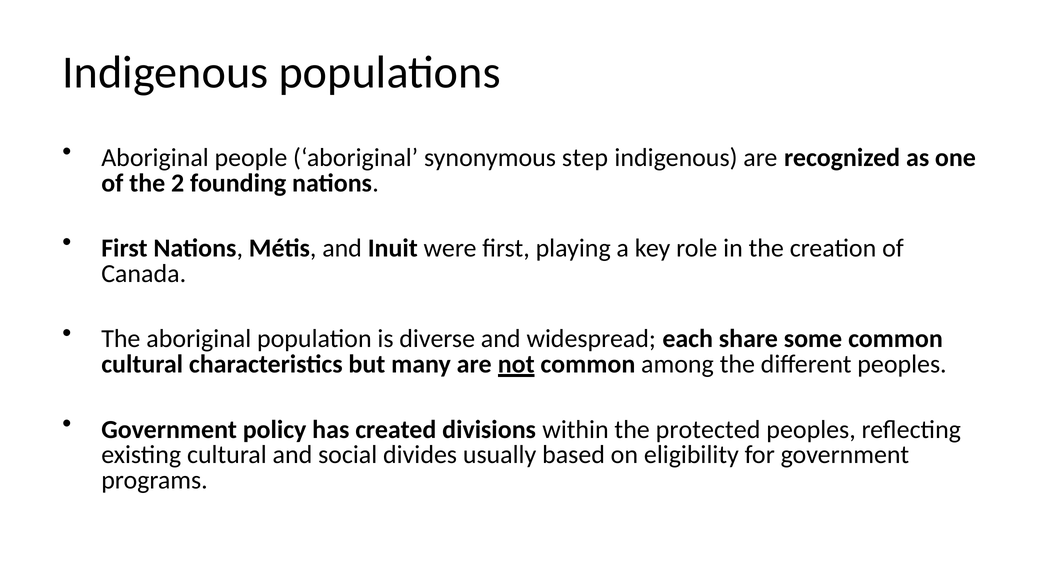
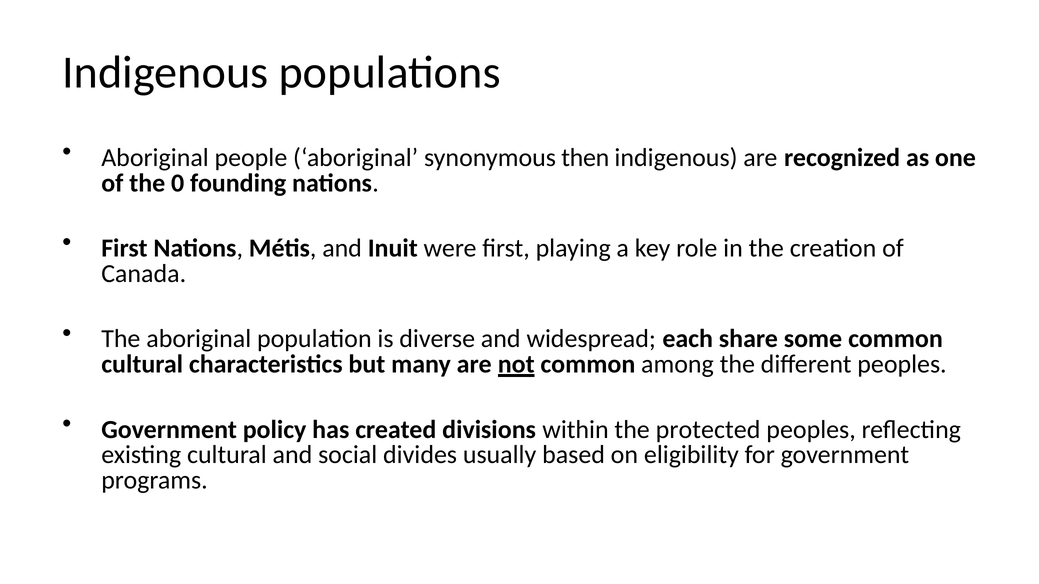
step: step -> then (585, 158)
2: 2 -> 0 (178, 183)
